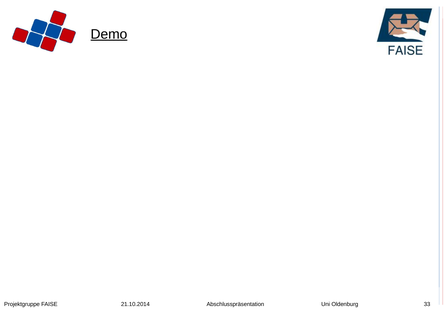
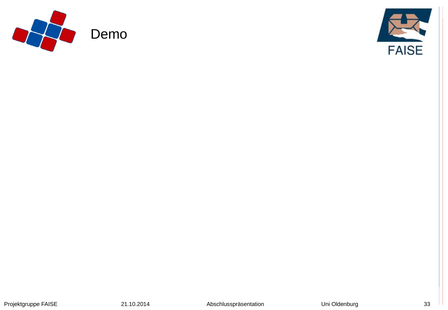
Demo underline: present -> none (109, 34)
